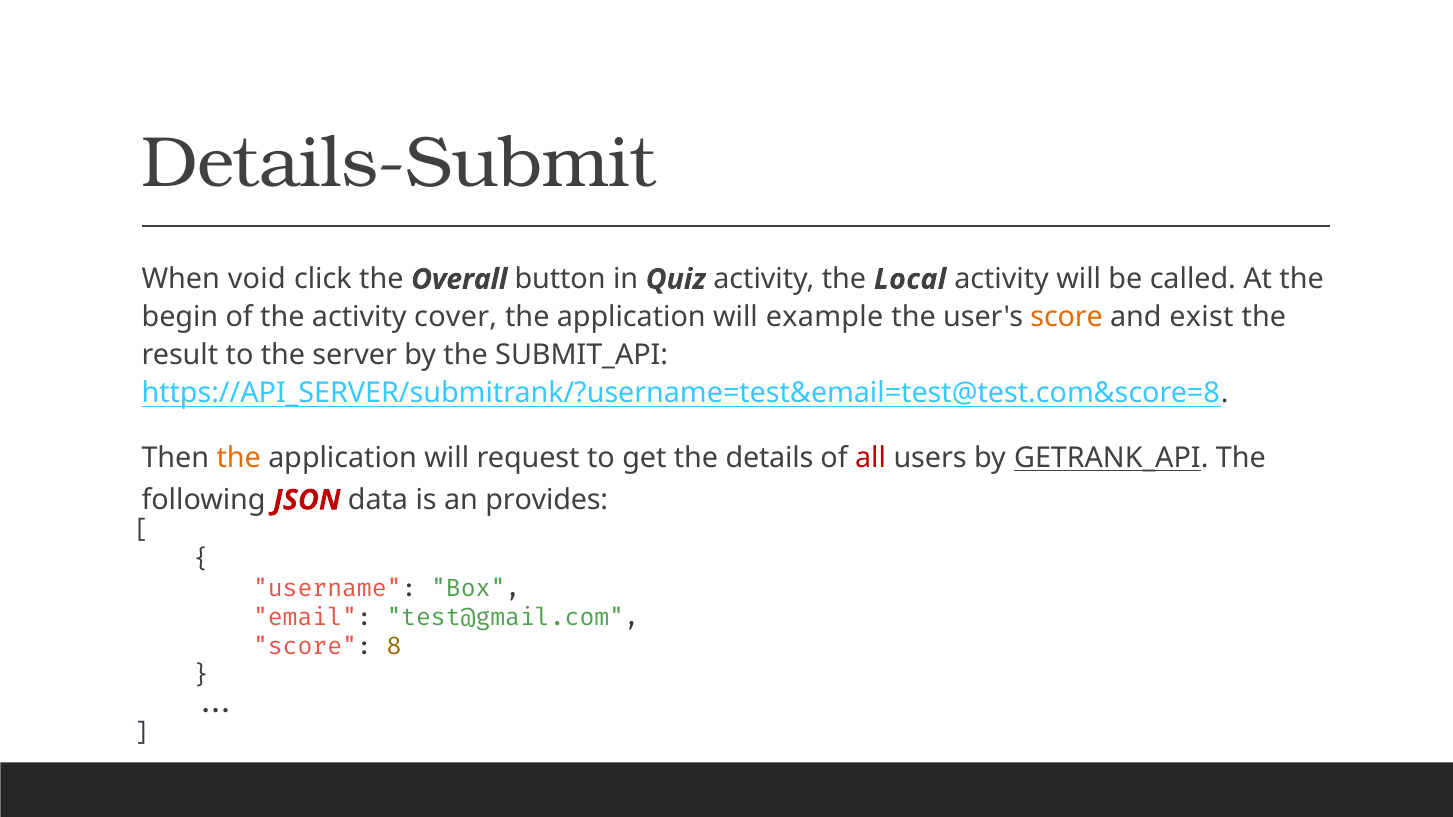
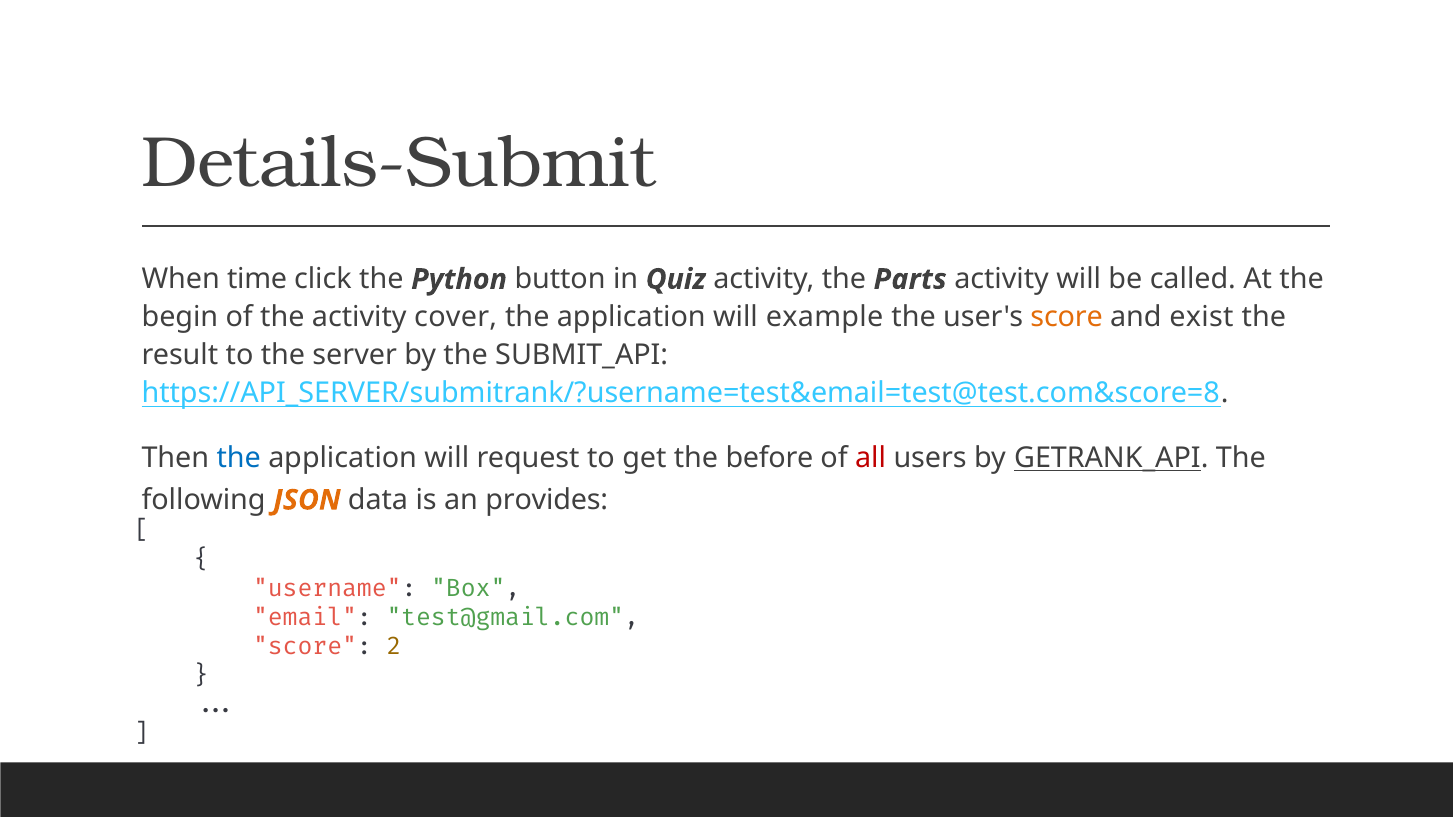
void: void -> time (257, 279)
Overall: Overall -> Python (459, 279)
Local: Local -> Parts (910, 279)
the colour: orange -> blue (239, 458)
details: details -> before (769, 458)
JSON colour: red -> orange (307, 500)
8: 8 -> 2 (394, 647)
